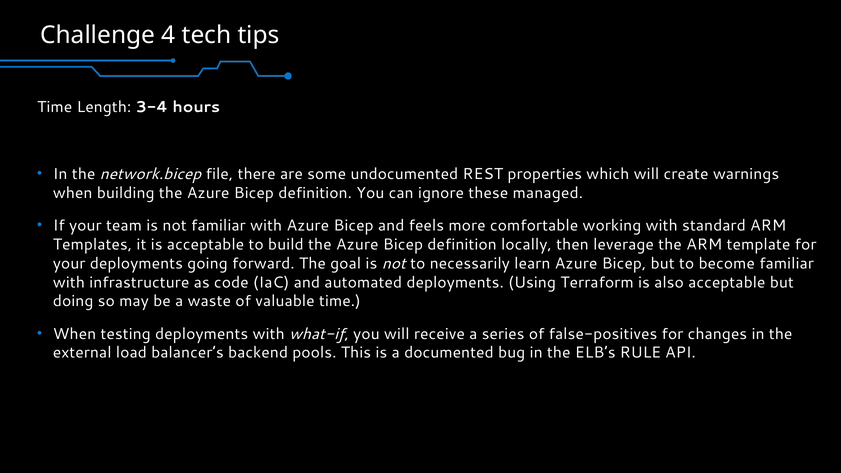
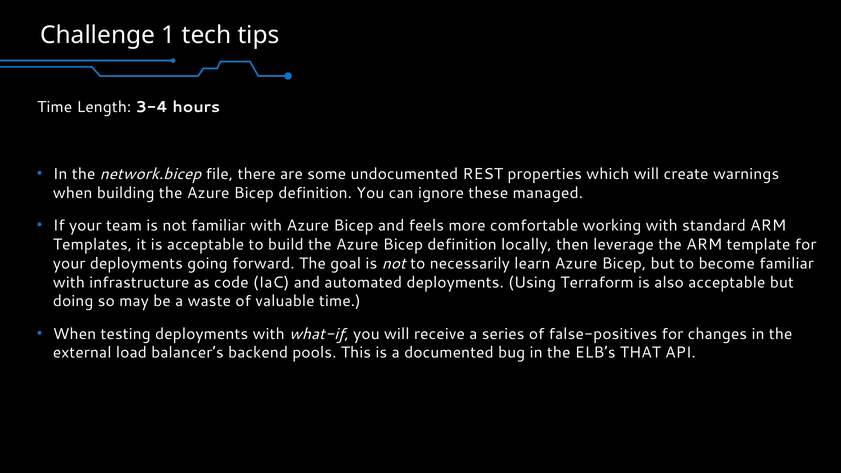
4: 4 -> 1 (168, 35)
RULE: RULE -> THAT (640, 353)
